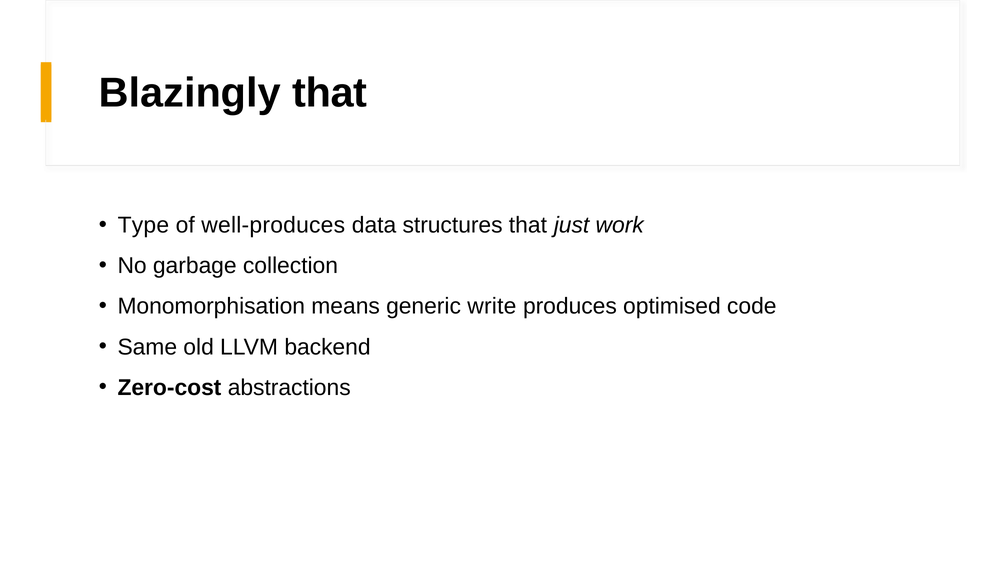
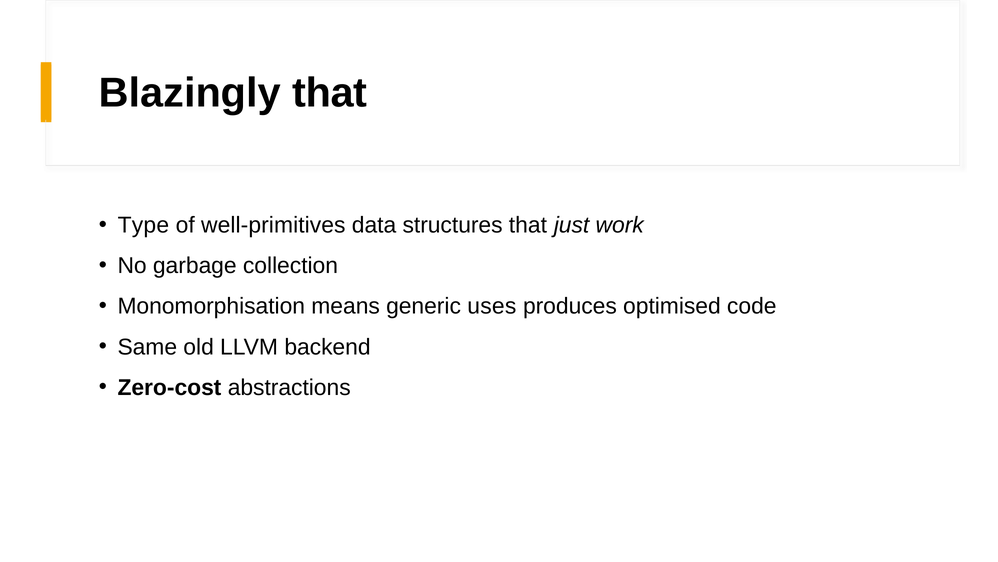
well-produces: well-produces -> well-primitives (273, 225)
write: write -> uses (492, 306)
